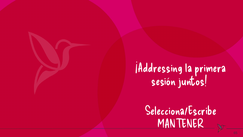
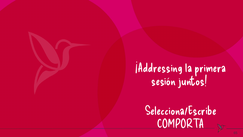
MANTENER: MANTENER -> COMPORTA (181, 124)
